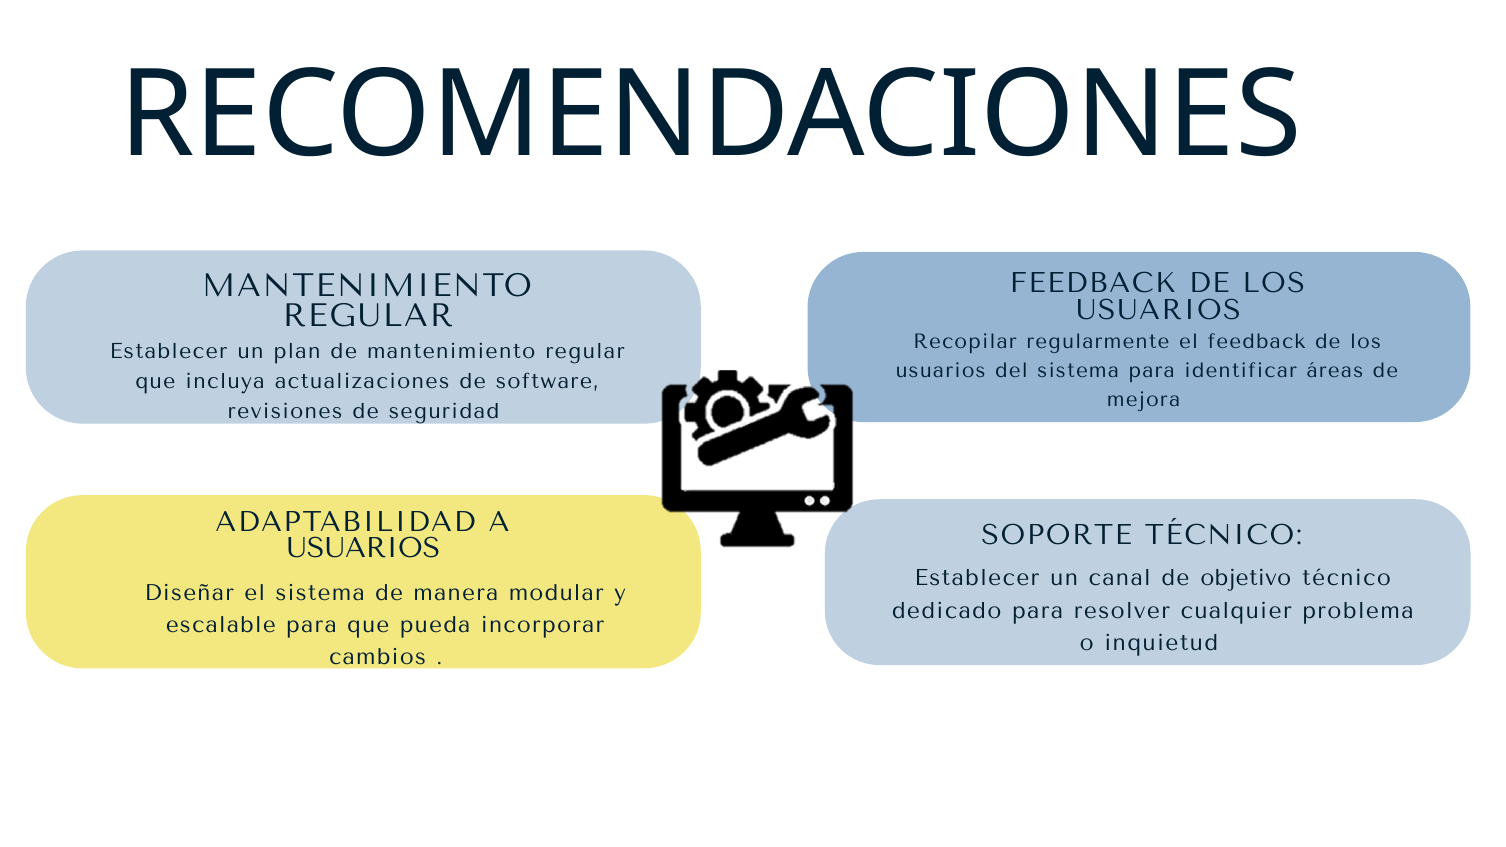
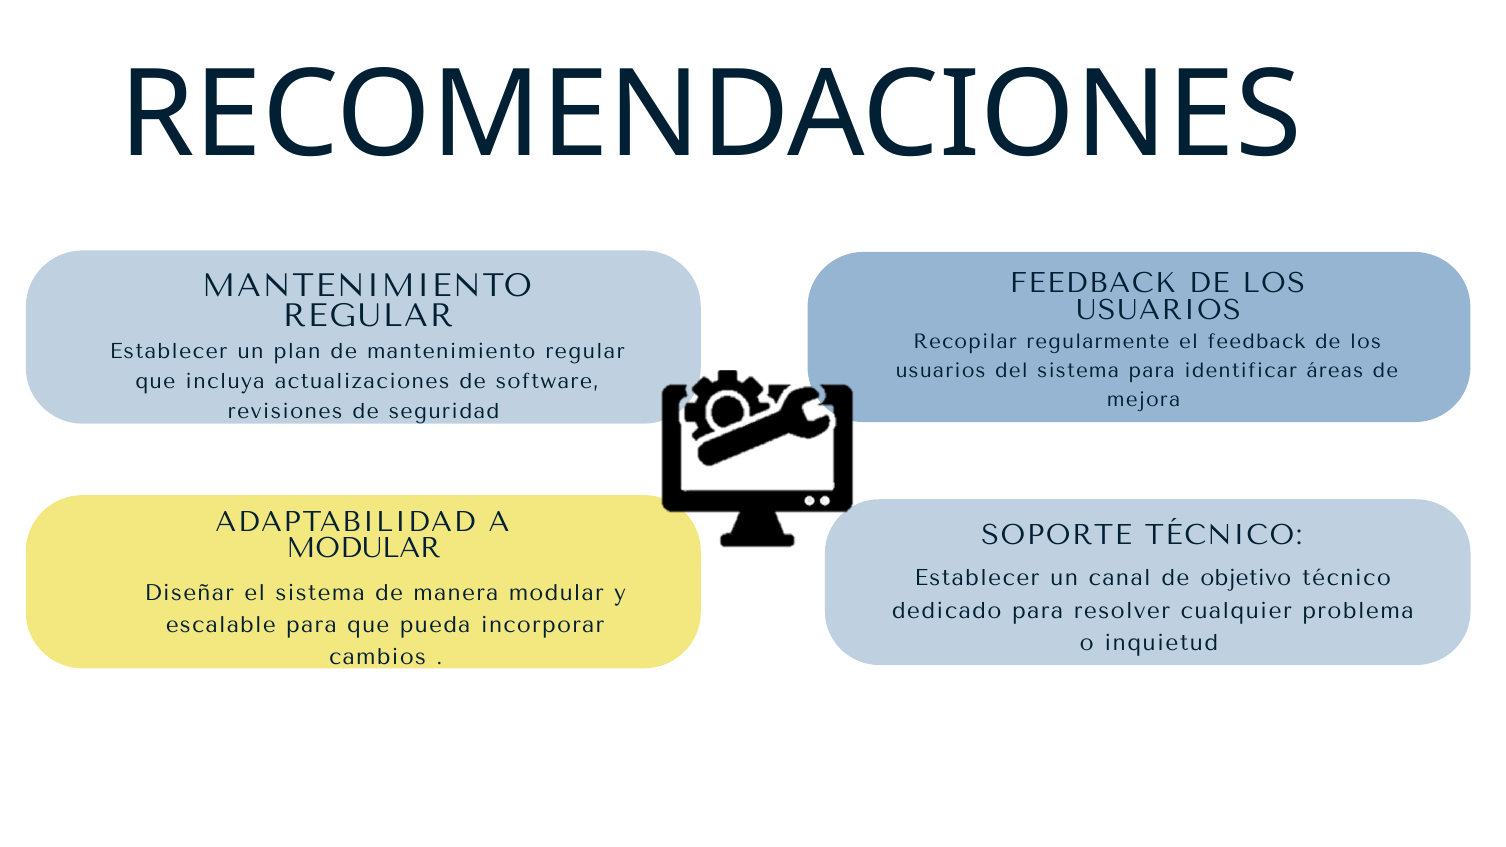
USUARIOS: USUARIOS -> MODULAR (363, 548)
